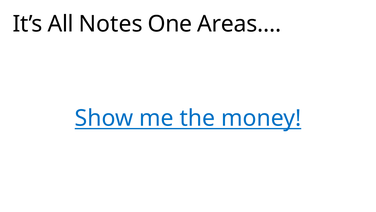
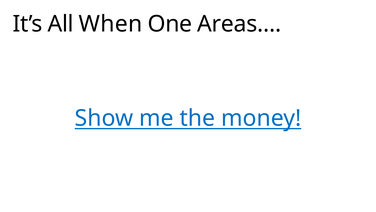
Notes: Notes -> When (111, 24)
